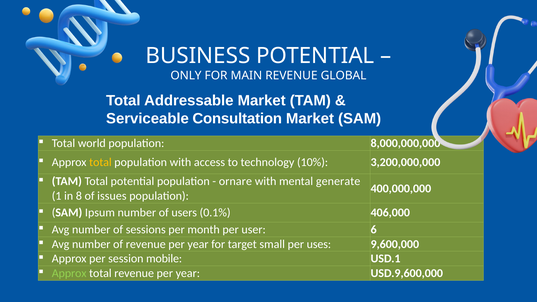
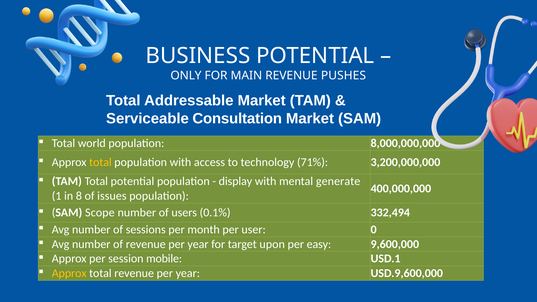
GLOBAL: GLOBAL -> PUSHES (343, 75)
10%: 10% -> 71% (313, 162)
ornare: ornare -> display (235, 181)
Ipsum: Ipsum -> Scope (100, 213)
406,000: 406,000 -> 332,494 (390, 213)
6: 6 -> 0 (374, 230)
small: small -> upon (272, 244)
uses: uses -> easy (319, 244)
Approx colour: light green -> yellow (69, 273)
